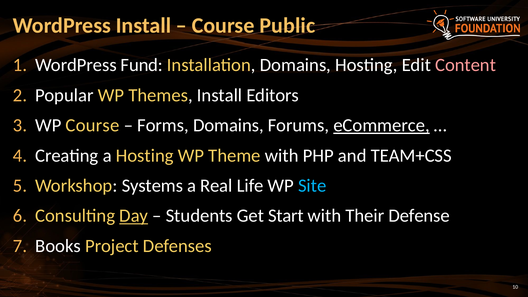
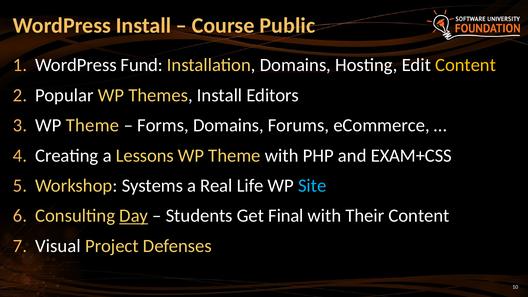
Content colour: pink -> yellow (466, 65)
Course: Course -> Theme (92, 125)
eCommerce underline: present -> none (382, 125)
a Hosting: Hosting -> Lessons (145, 156)
TEAM+CSS: TEAM+CSS -> EXAM+CSS (411, 156)
Start: Start -> Final (286, 216)
Their Defense: Defense -> Content (419, 216)
Books: Books -> Visual (58, 246)
